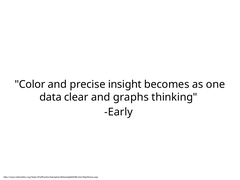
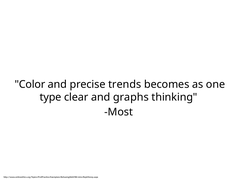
insight: insight -> trends (125, 84)
data: data -> type (51, 97)
Early: Early -> Most (119, 112)
